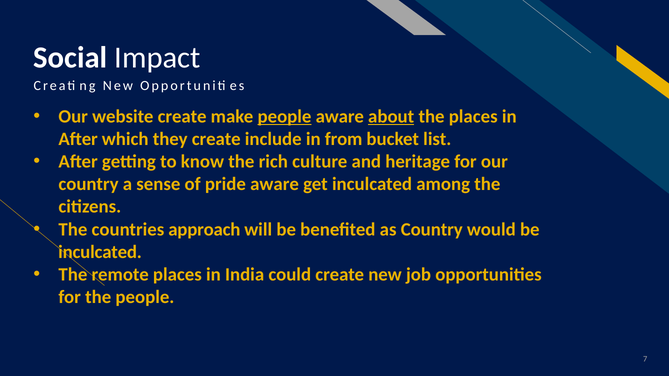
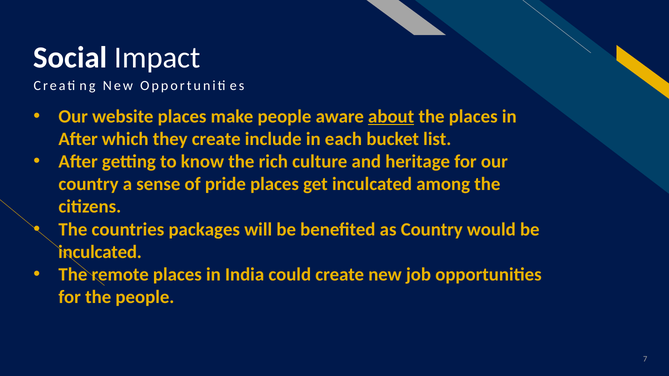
website create: create -> places (182, 117)
people underline: present -> none (284, 117)
from: from -> each (343, 139)
pride aware: aware -> places (275, 184)
approach: approach -> packages (204, 230)
